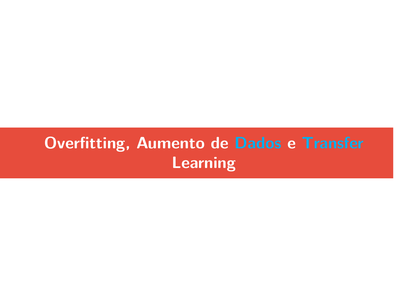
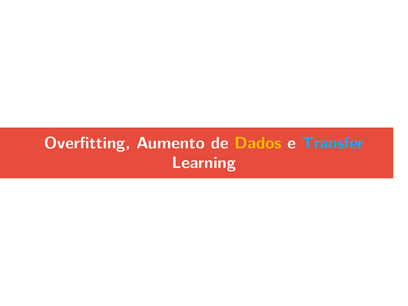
Dados colour: light blue -> yellow (258, 143)
